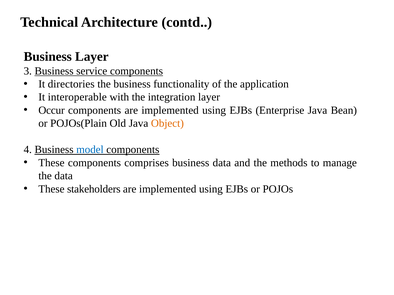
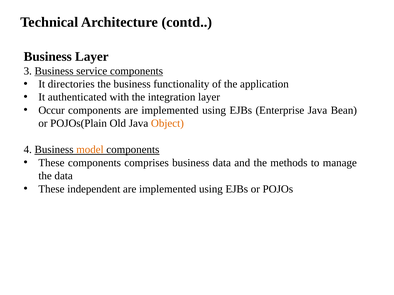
interoperable: interoperable -> authenticated (77, 97)
model colour: blue -> orange (90, 150)
stakeholders: stakeholders -> independent (94, 189)
